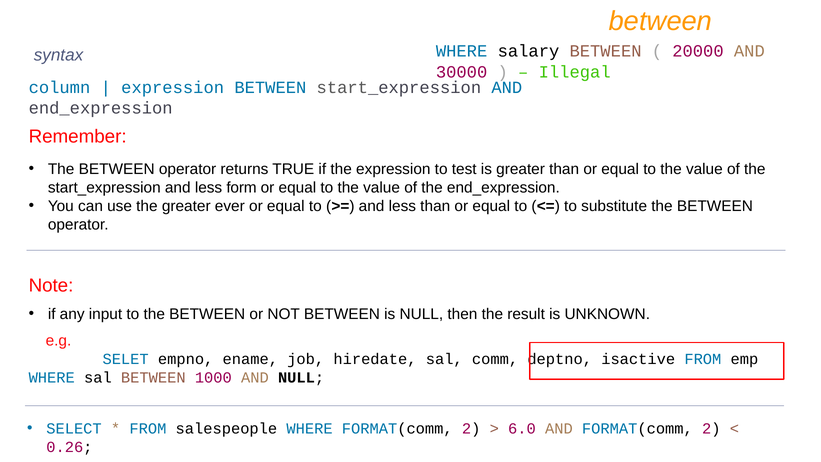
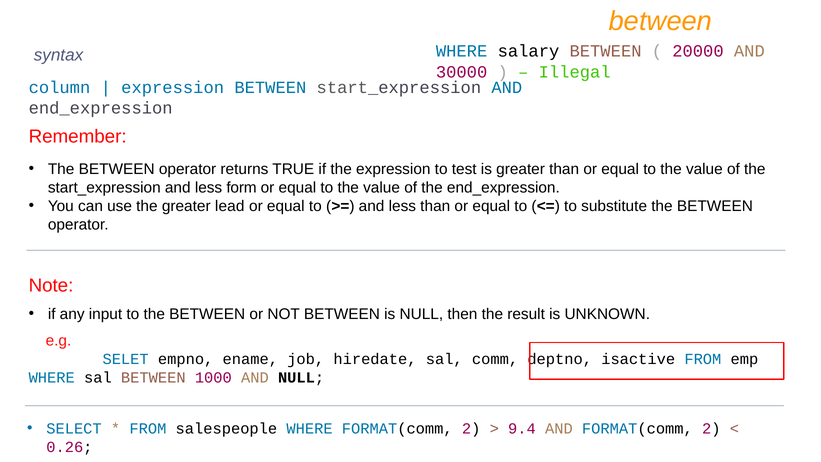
ever: ever -> lead (230, 206)
6.0: 6.0 -> 9.4 (522, 428)
